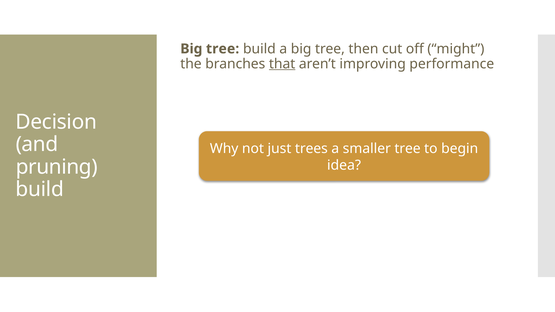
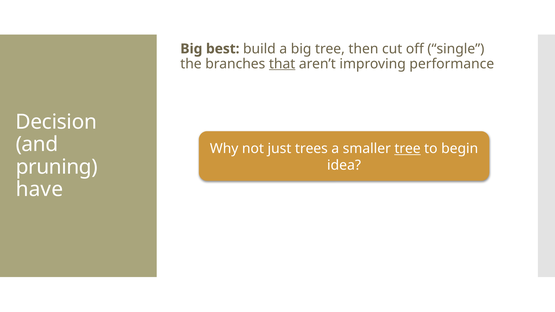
tree: tree -> best (223, 49)
might: might -> single (456, 49)
tree underline: none -> present (408, 149)
build: build -> have (39, 189)
